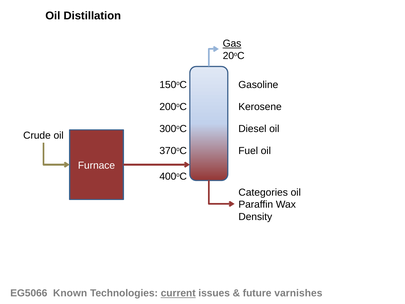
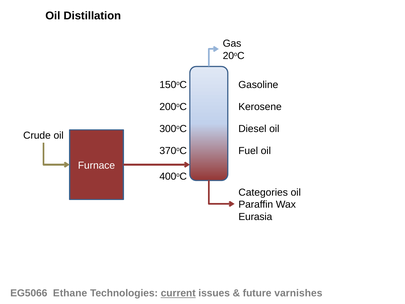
Gas underline: present -> none (232, 44)
Density: Density -> Eurasia (255, 217)
Known: Known -> Ethane (70, 293)
